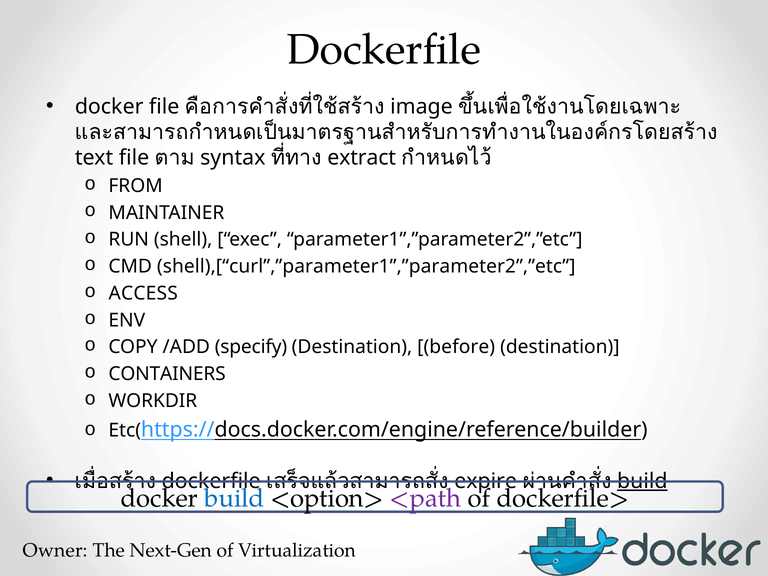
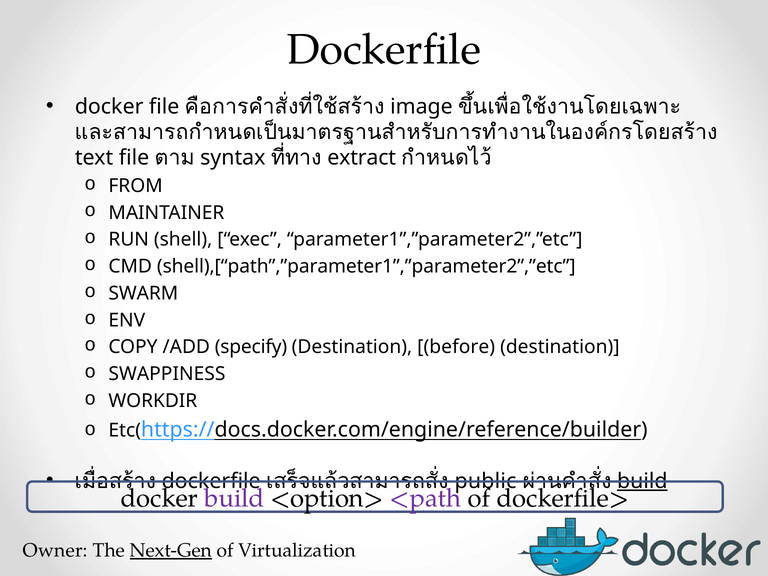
shell),[“curl”,”parameter1”,”parameter2”,”etc: shell),[“curl”,”parameter1”,”parameter2”,”etc -> shell),[“path”,”parameter1”,”parameter2”,”etc (366, 267)
ACCESS: ACCESS -> SWARM (143, 293)
CONTAINERS: CONTAINERS -> SWAPPINESS (167, 374)
expire: expire -> public (485, 481)
build colour: blue -> purple (235, 498)
Next-Gen underline: none -> present (171, 551)
